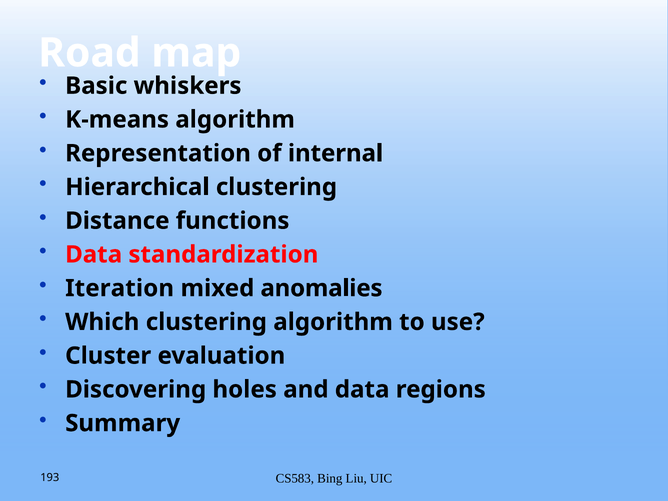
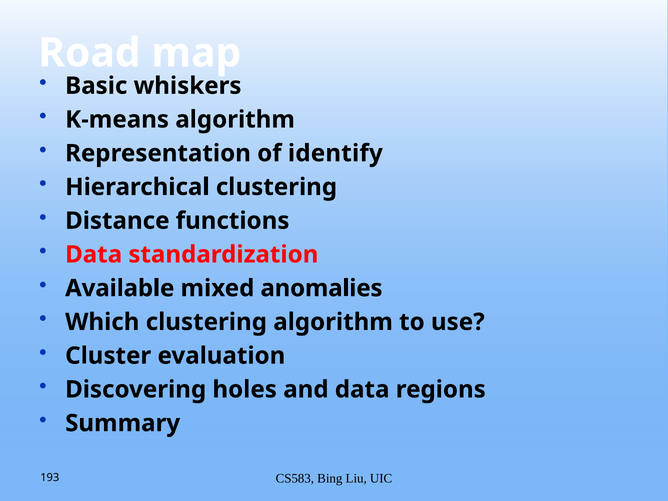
internal: internal -> identify (335, 153)
Iteration: Iteration -> Available (120, 288)
